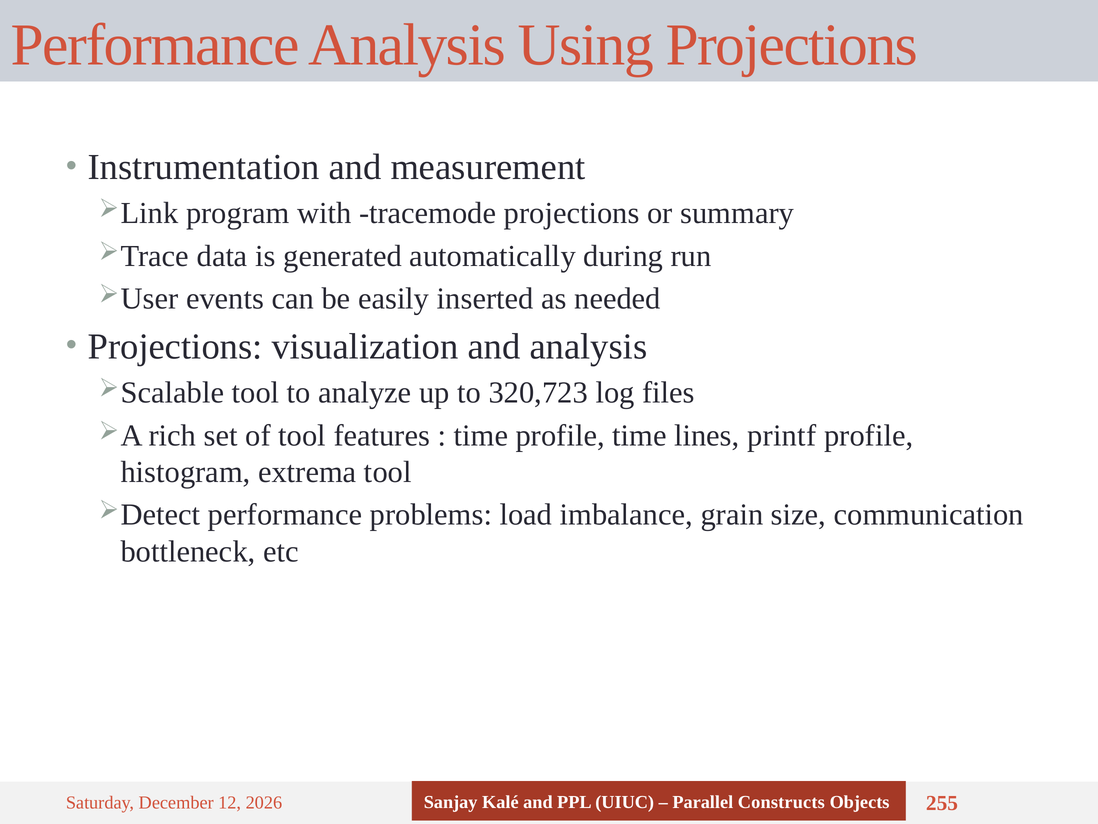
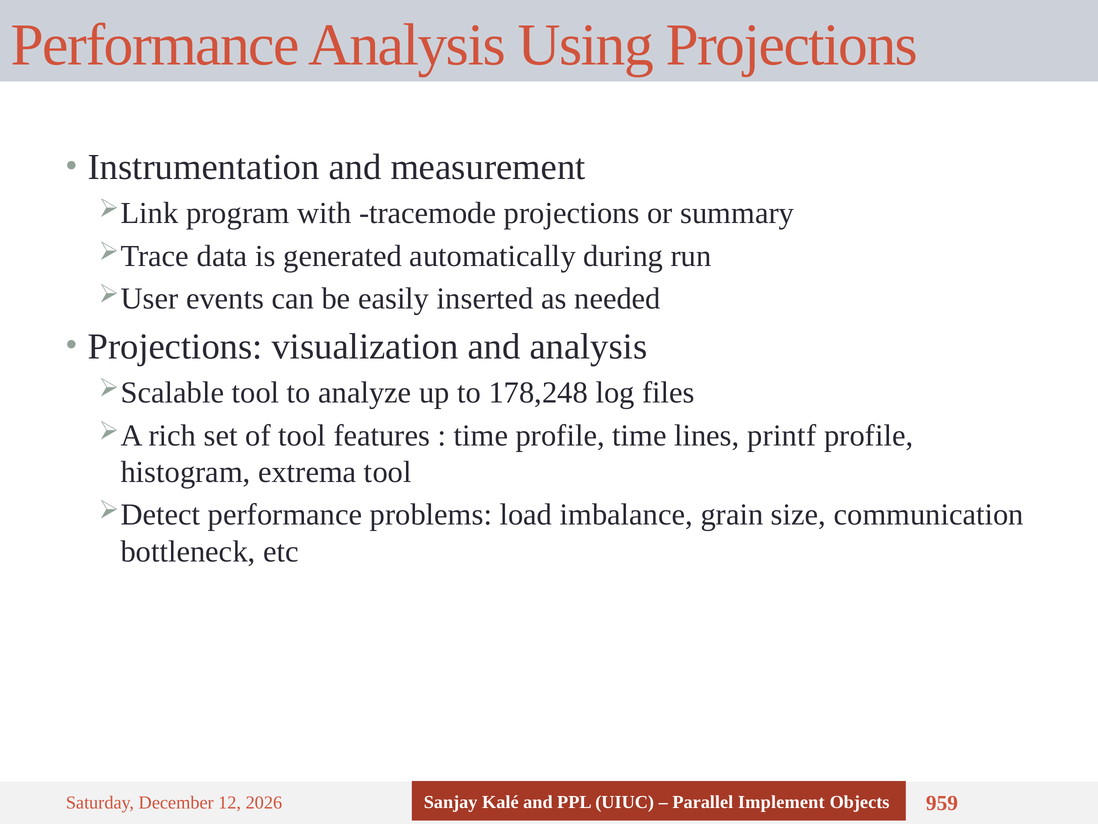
320,723: 320,723 -> 178,248 (538, 393)
Constructs: Constructs -> Implement (781, 802)
255: 255 -> 959 (942, 802)
